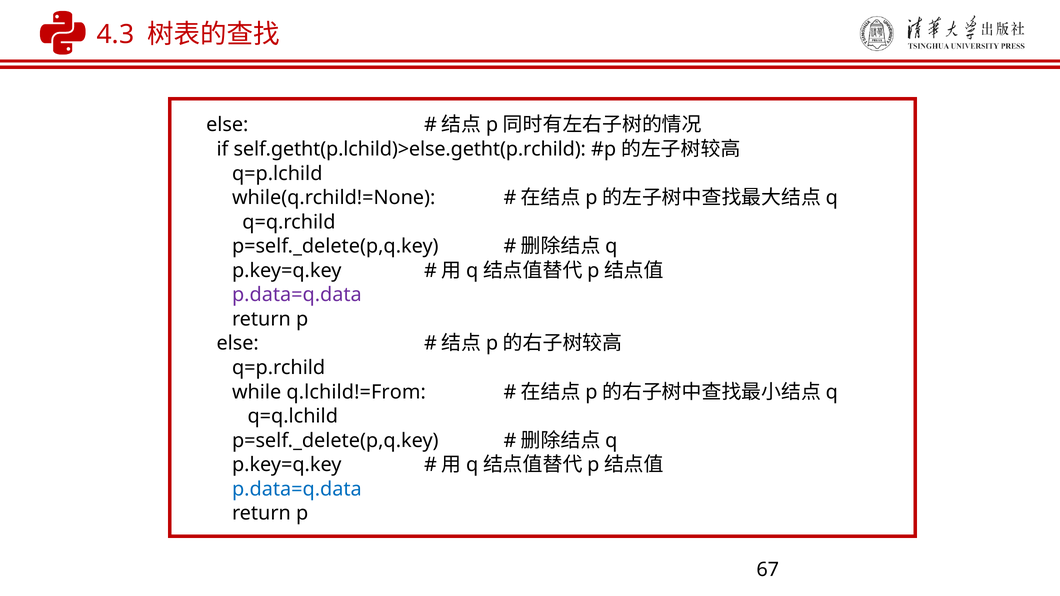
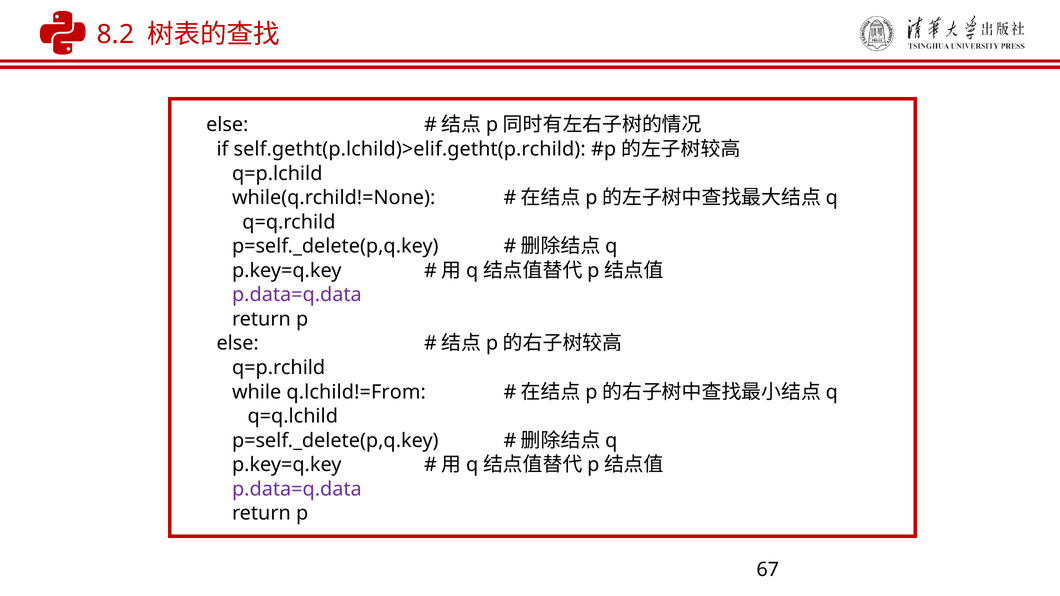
4.3: 4.3 -> 8.2 (116, 35)
self.getht(p.lchild)>else.getht(p.rchild: self.getht(p.lchild)>else.getht(p.rchild -> self.getht(p.lchild)>elif.getht(p.rchild (410, 149)
p.data=q.data colour: blue -> purple (297, 489)
